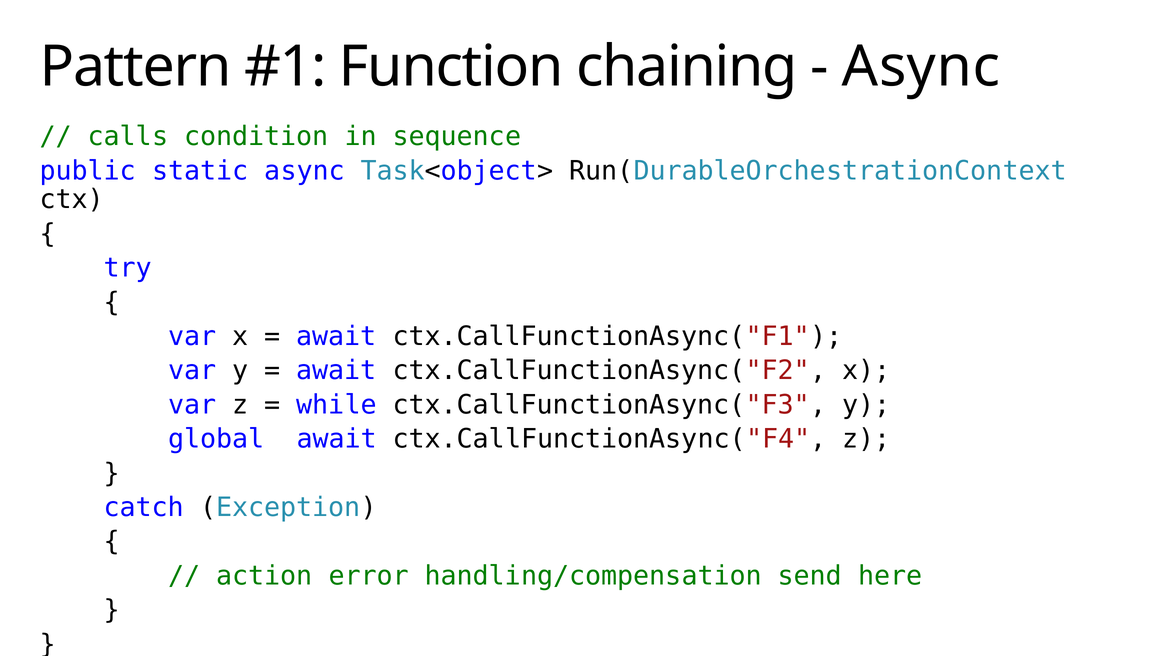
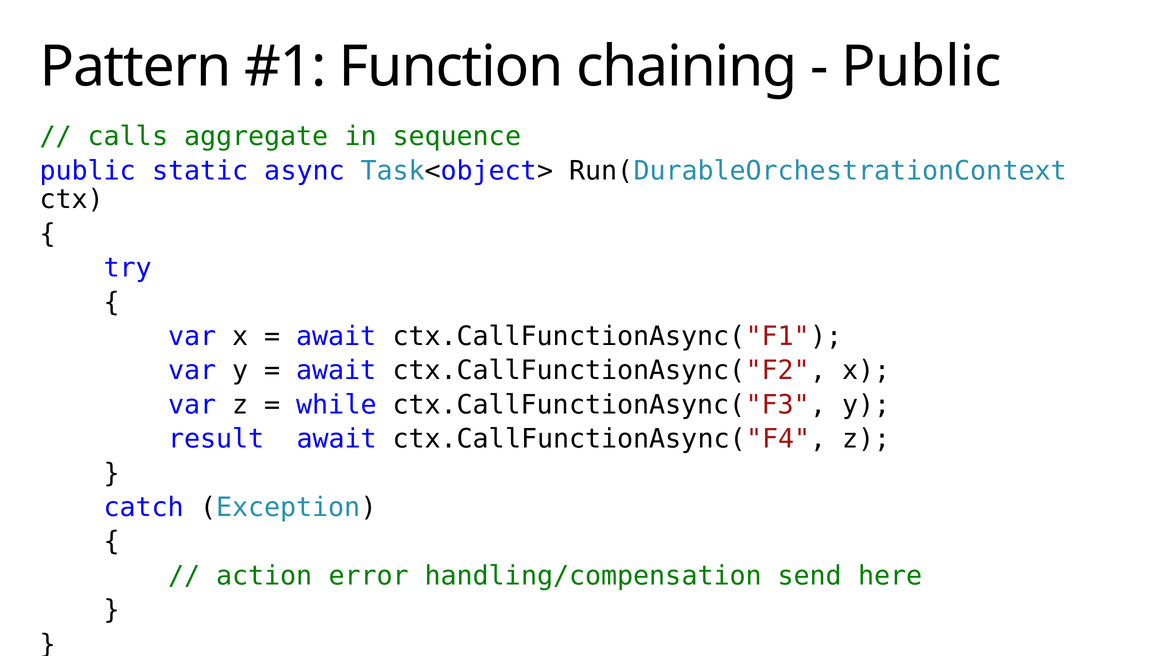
Async: Async -> Public (921, 67)
condition: condition -> aggregate (256, 137)
global: global -> result (216, 439)
